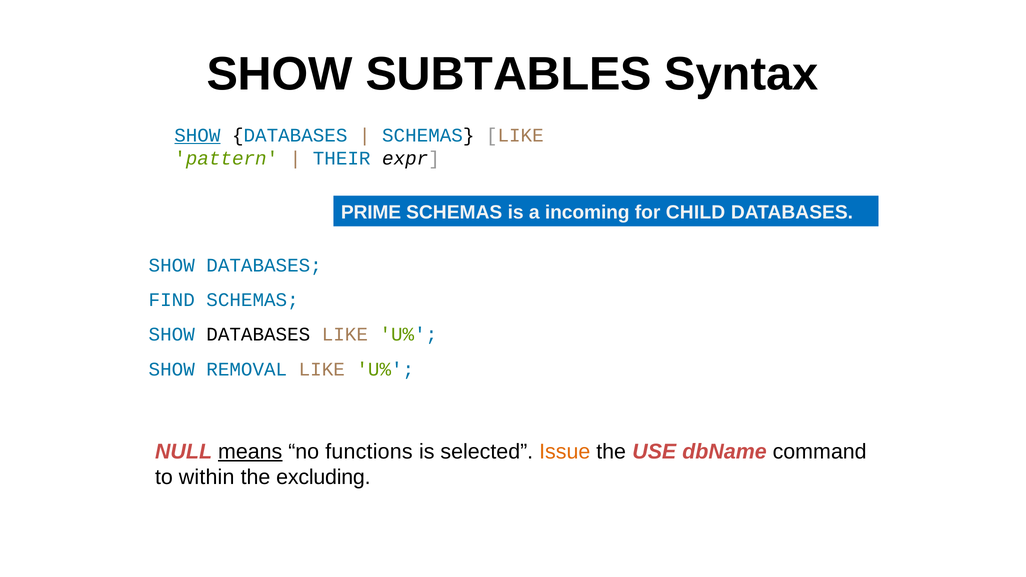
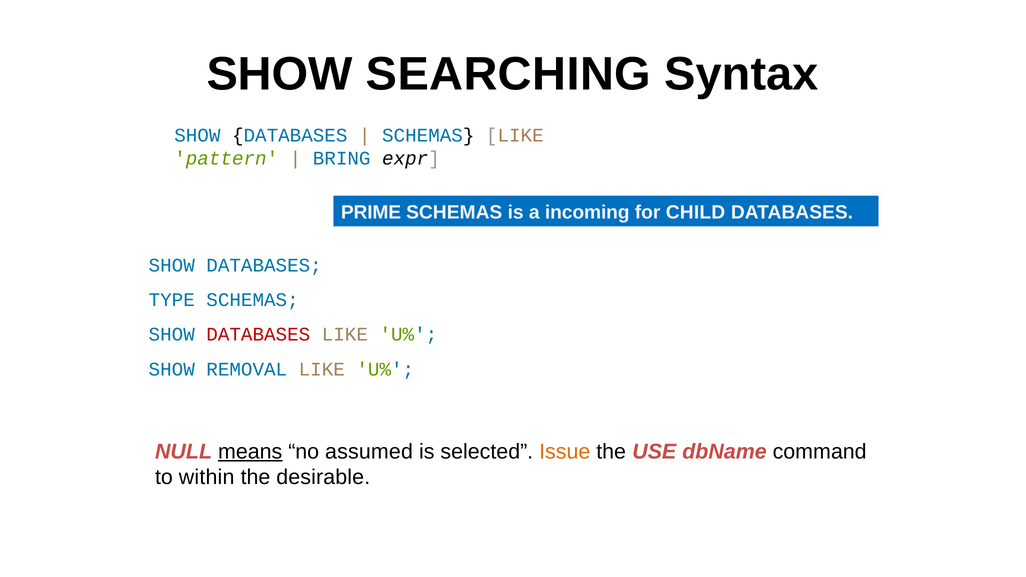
SUBTABLES: SUBTABLES -> SEARCHING (508, 75)
SHOW underline: present -> none (197, 135)
THEIR: THEIR -> BRING (342, 159)
FIND: FIND -> TYPE (172, 300)
DATABASES colour: black -> red (258, 335)
functions: functions -> assumed (369, 452)
excluding: excluding -> desirable (323, 477)
